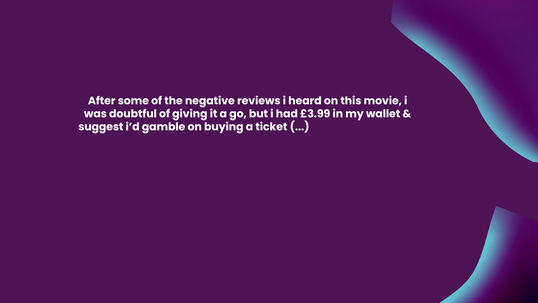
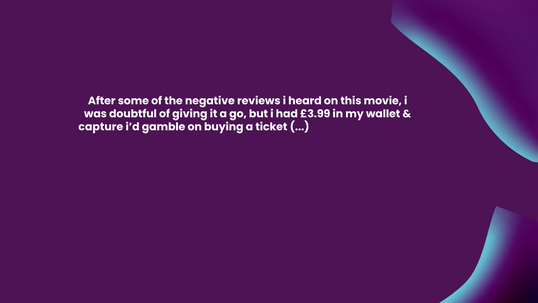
suggest: suggest -> capture (101, 127)
